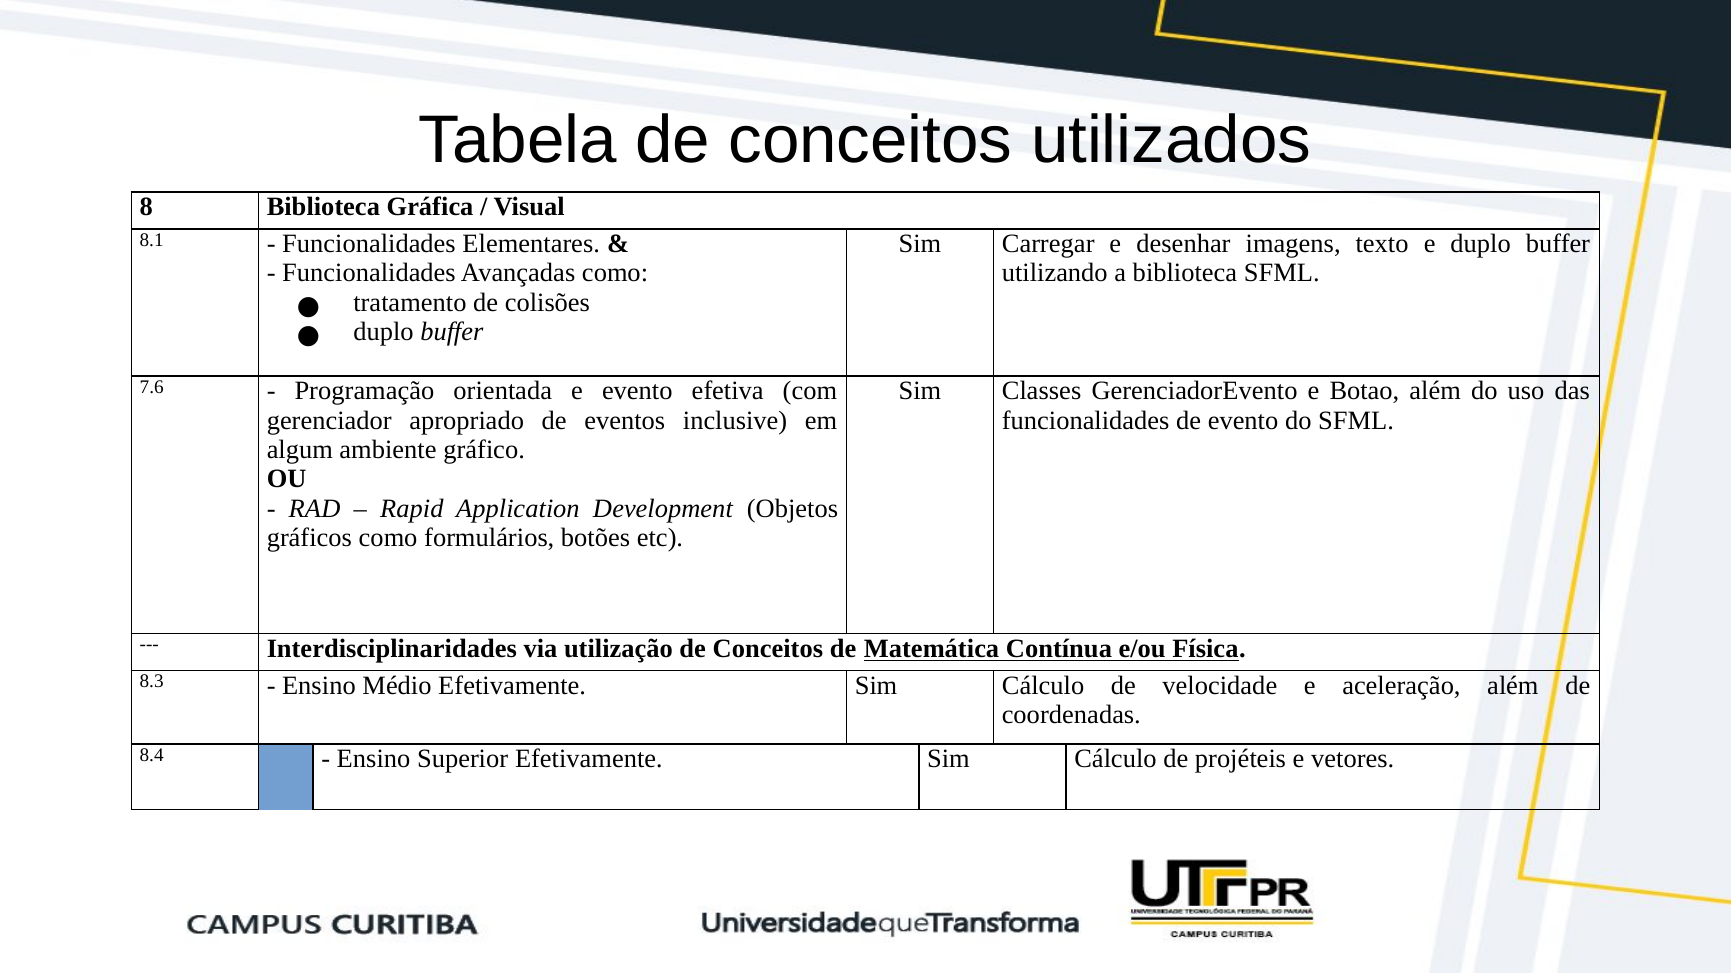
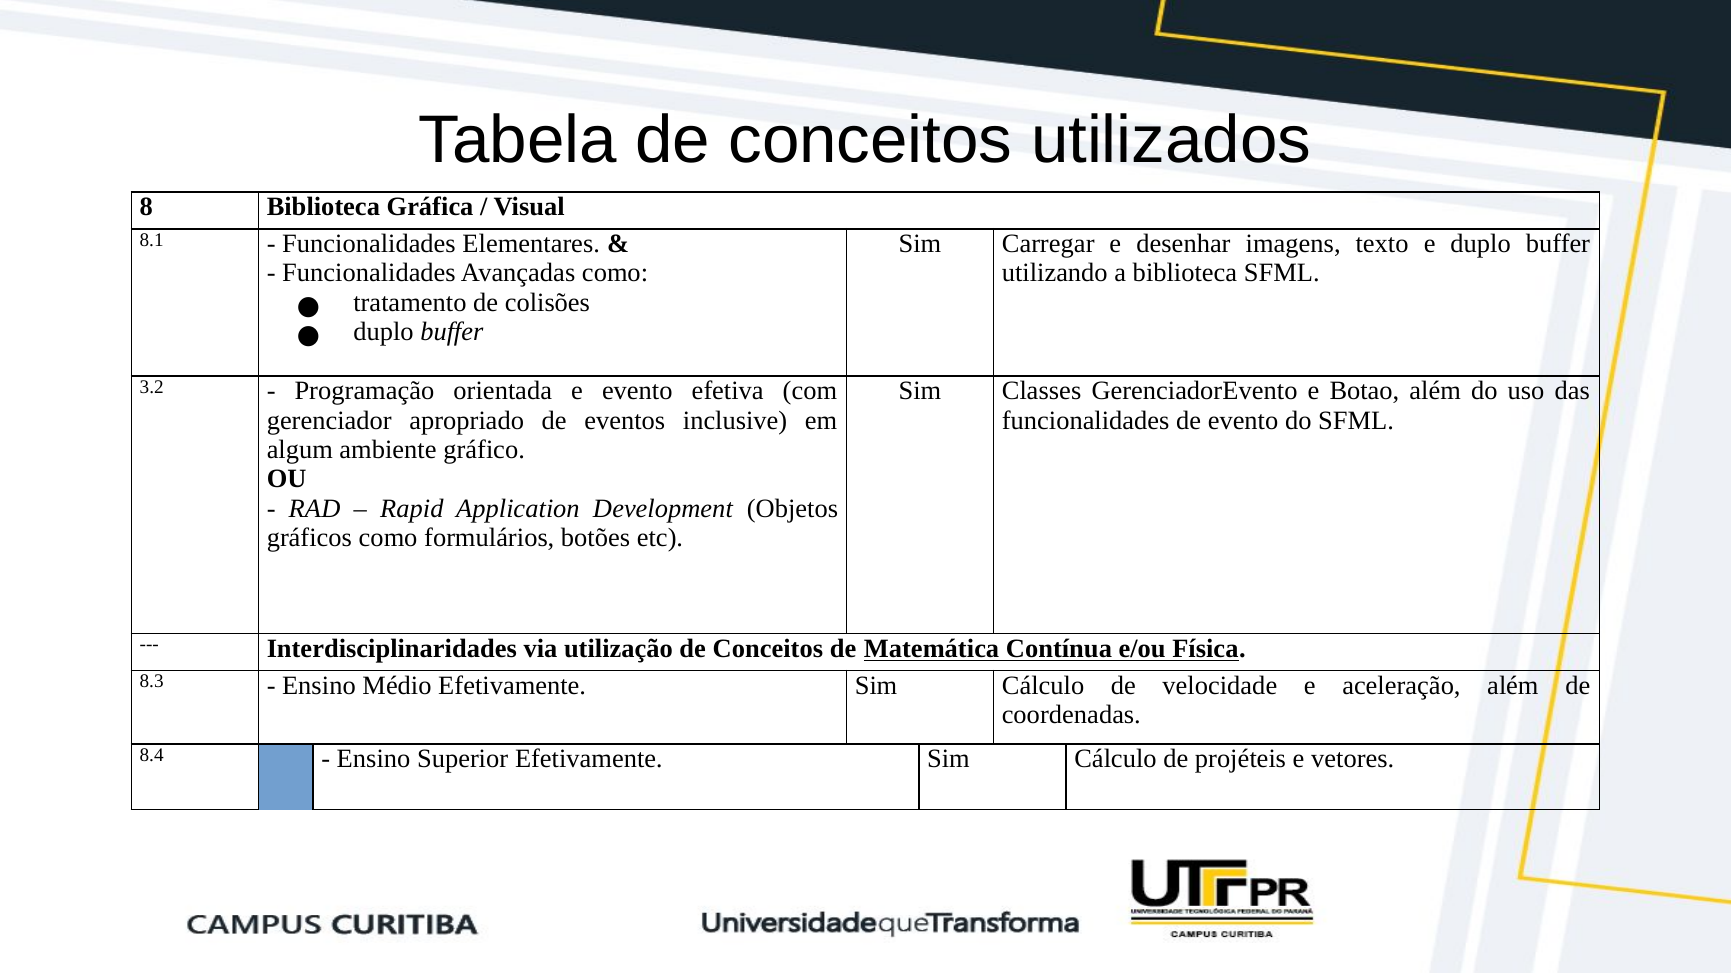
7.6: 7.6 -> 3.2 (152, 387)
